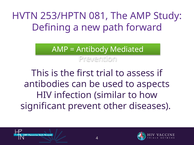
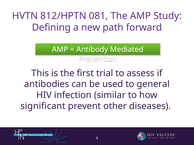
253/HPTN: 253/HPTN -> 812/HPTN (63, 16)
aspects: aspects -> general (153, 84)
